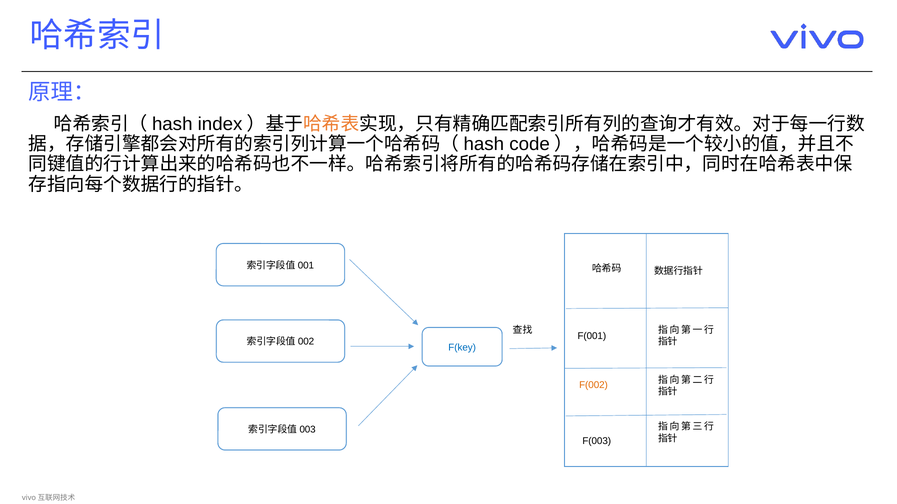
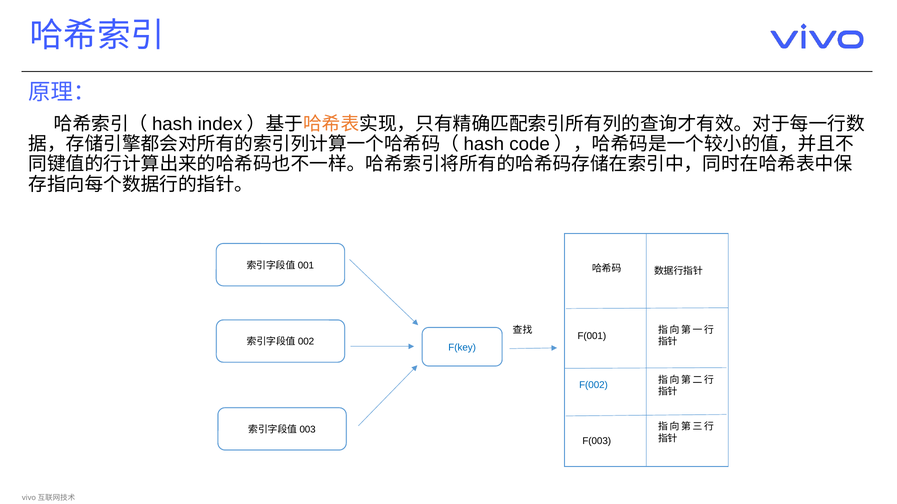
F(002 colour: orange -> blue (594, 386)
